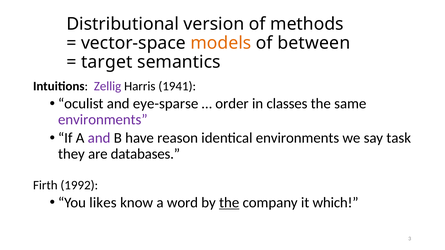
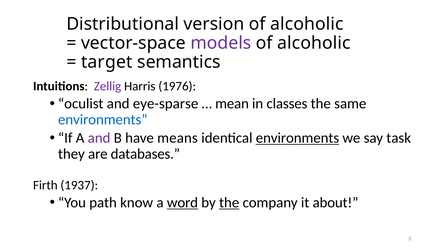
methods: methods -> alcoholic (307, 24)
models colour: orange -> purple (221, 43)
between: between -> alcoholic (314, 43)
1941: 1941 -> 1976 (177, 86)
order: order -> mean (232, 104)
environments colour: purple -> blue (103, 120)
reason: reason -> means (177, 138)
environments underline: none -> present (297, 138)
1992: 1992 -> 1937 (79, 186)
likes: likes -> path (103, 203)
word underline: none -> present (182, 203)
which: which -> about (336, 203)
